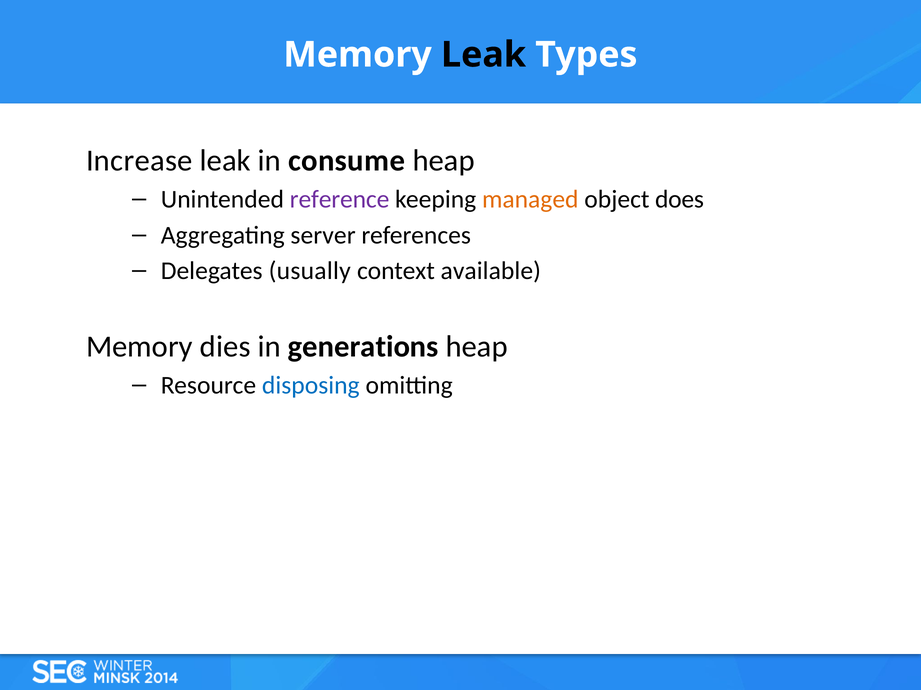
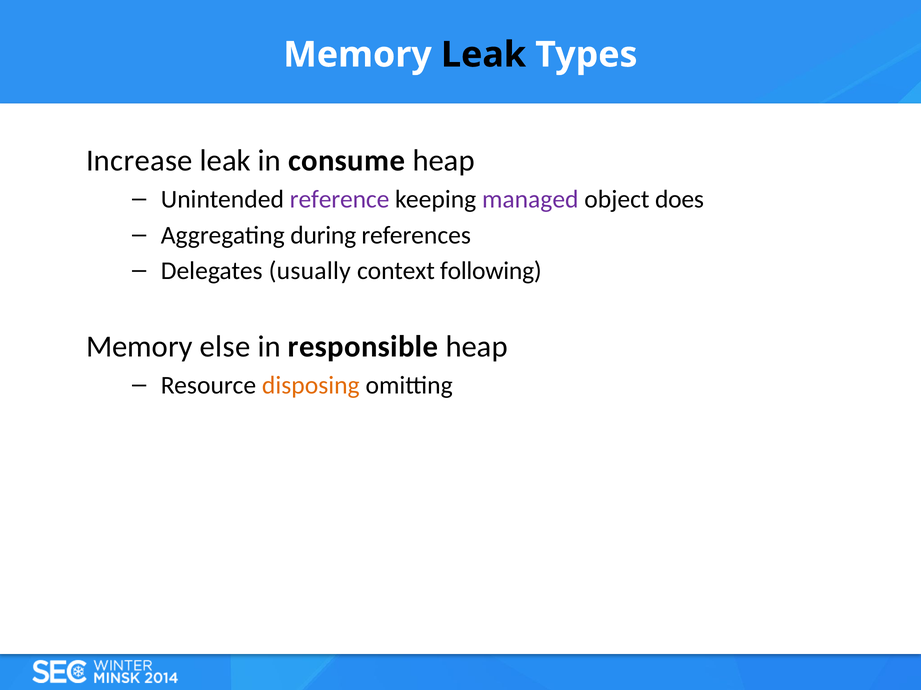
managed colour: orange -> purple (530, 200)
server: server -> during (323, 235)
available: available -> following (491, 271)
dies: dies -> else (225, 347)
generations: generations -> responsible (363, 347)
disposing colour: blue -> orange (311, 386)
